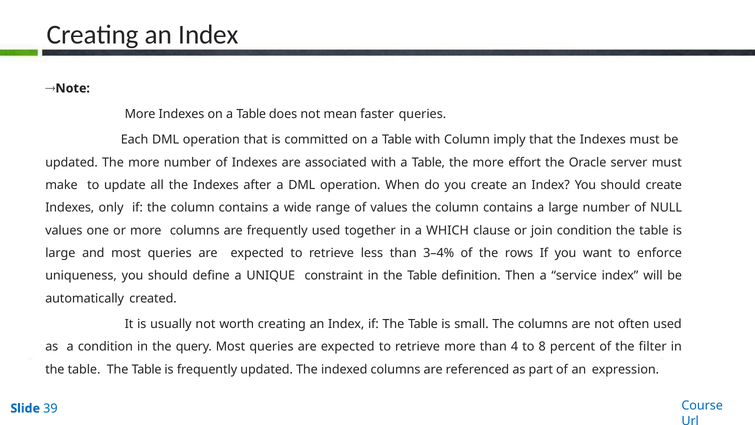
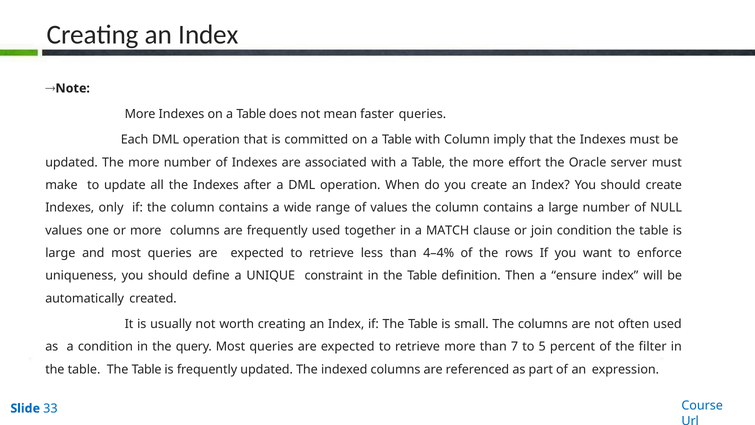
WHICH: WHICH -> MATCH (448, 230)
3–4%: 3–4% -> 4–4% (439, 253)
service: service -> ensure (574, 275)
4: 4 -> 7 (515, 347)
8: 8 -> 5 (542, 347)
39: 39 -> 33 (50, 408)
